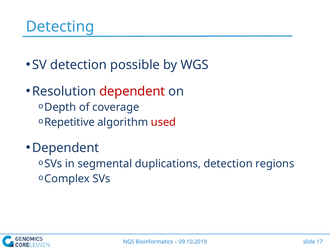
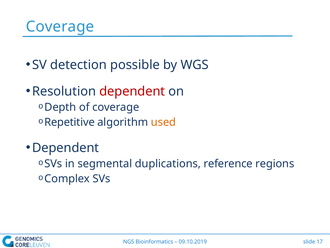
Detecting: Detecting -> Coverage (60, 26)
used colour: red -> orange (163, 122)
duplications detection: detection -> reference (228, 163)
